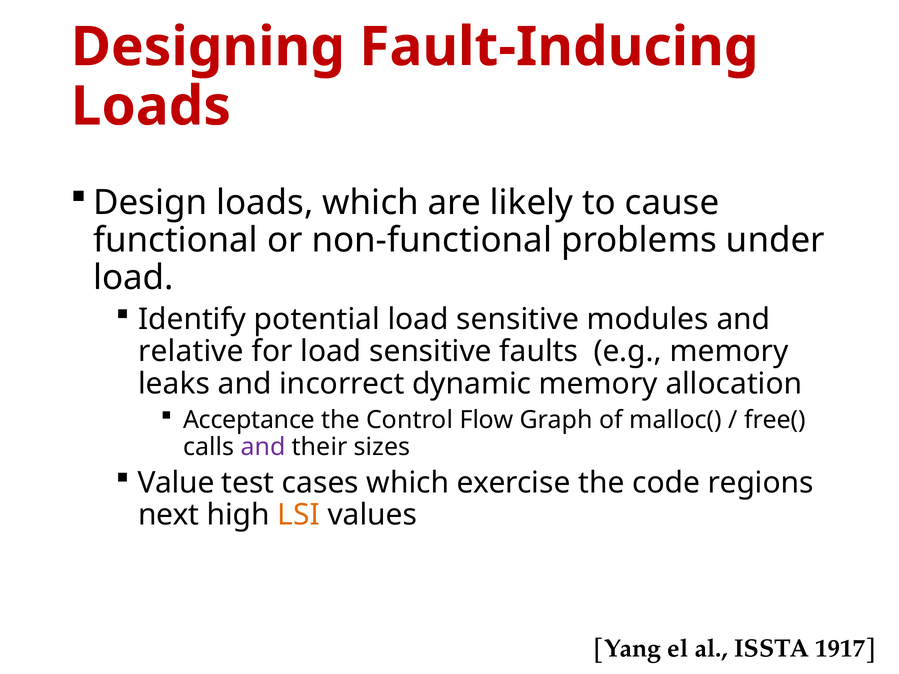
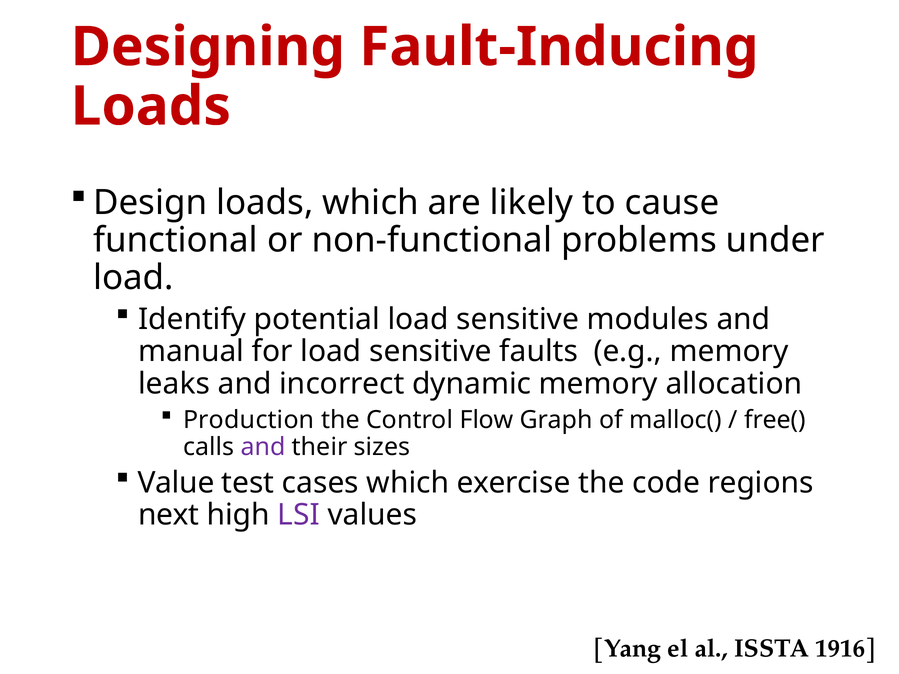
relative: relative -> manual (191, 352)
Acceptance: Acceptance -> Production (249, 420)
LSI colour: orange -> purple (299, 515)
1917: 1917 -> 1916 (846, 649)
